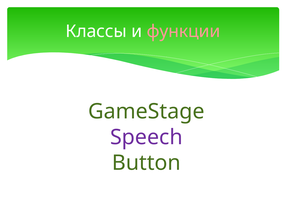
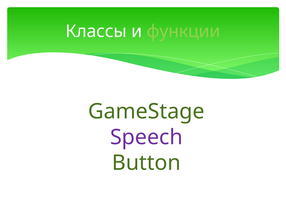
функции colour: pink -> light green (184, 31)
